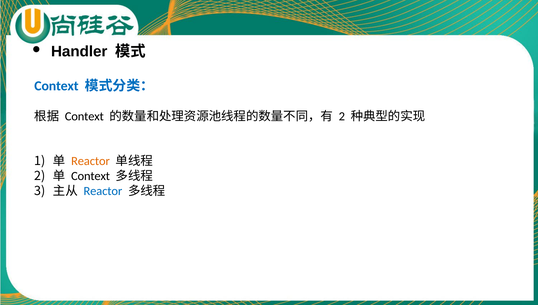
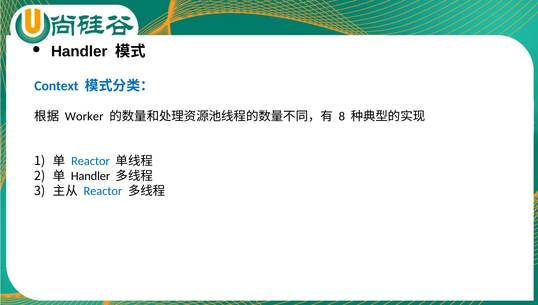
Context: Context -> Worker (84, 117)
2: 2 -> 8 (342, 117)
Reactor colour: orange -> blue (90, 161)
Context: Context -> Handler (91, 176)
